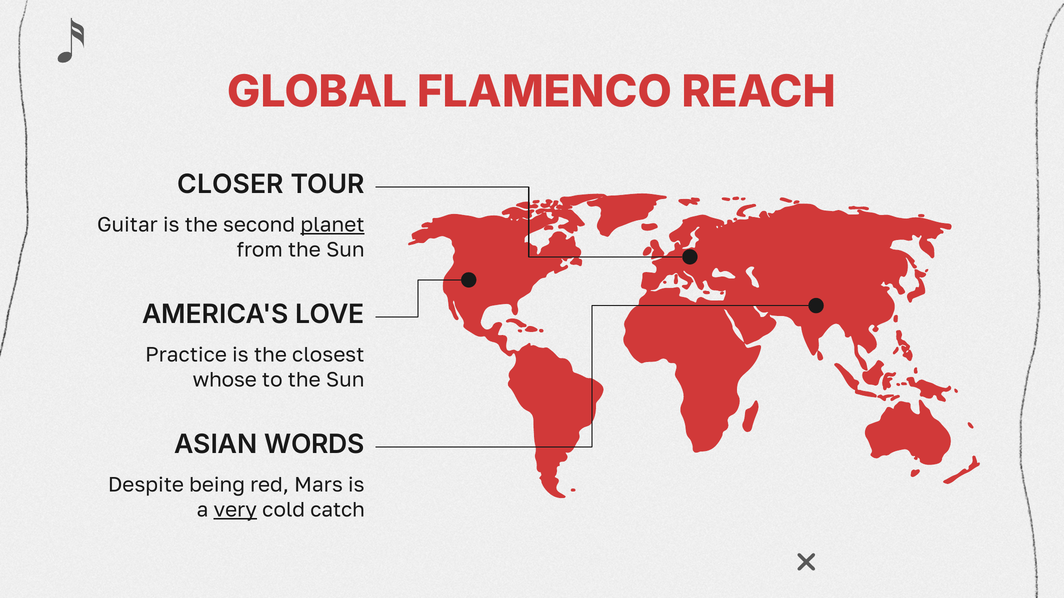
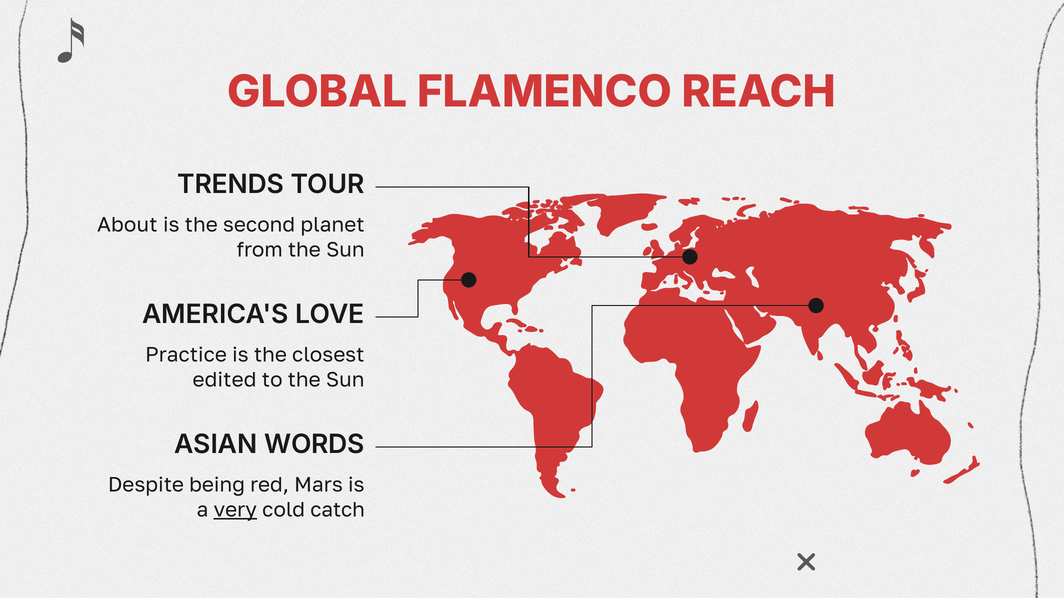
CLOSER: CLOSER -> TRENDS (231, 185)
Guitar: Guitar -> About (127, 225)
planet underline: present -> none (333, 225)
whose: whose -> edited (225, 380)
